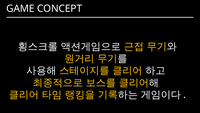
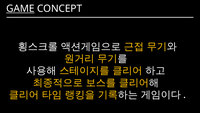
GAME underline: none -> present (20, 9)
